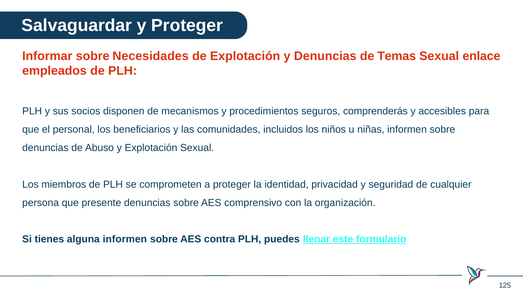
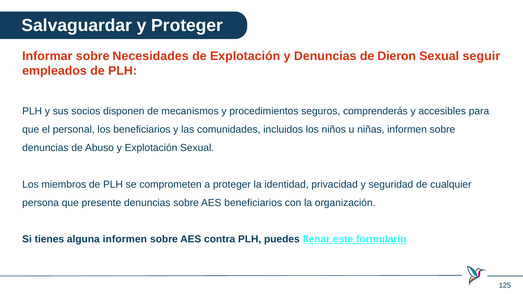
Temas: Temas -> Dieron (397, 56)
enlace: enlace -> seguir (481, 56)
AES comprensivo: comprensivo -> beneficiarios (253, 203)
